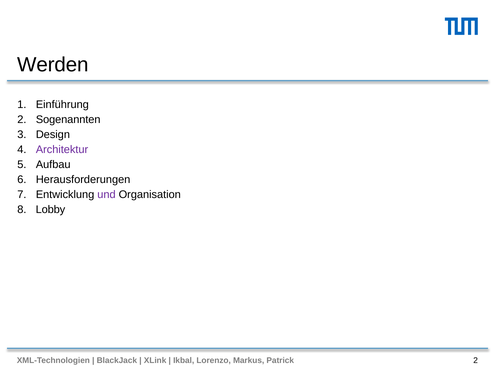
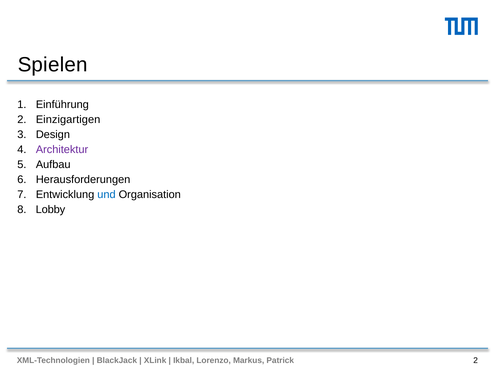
Werden: Werden -> Spielen (53, 65)
Sogenannten: Sogenannten -> Einzigartigen (68, 120)
und colour: purple -> blue (106, 195)
